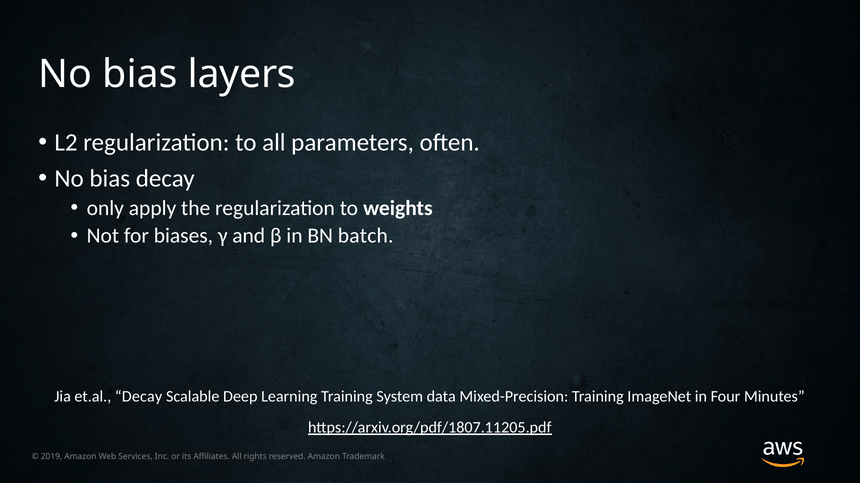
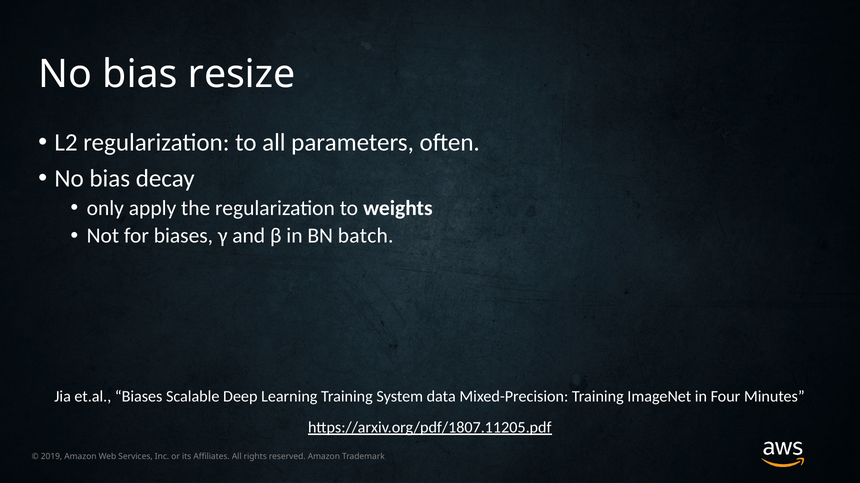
layers: layers -> resize (242, 74)
et.al Decay: Decay -> Biases (139, 397)
